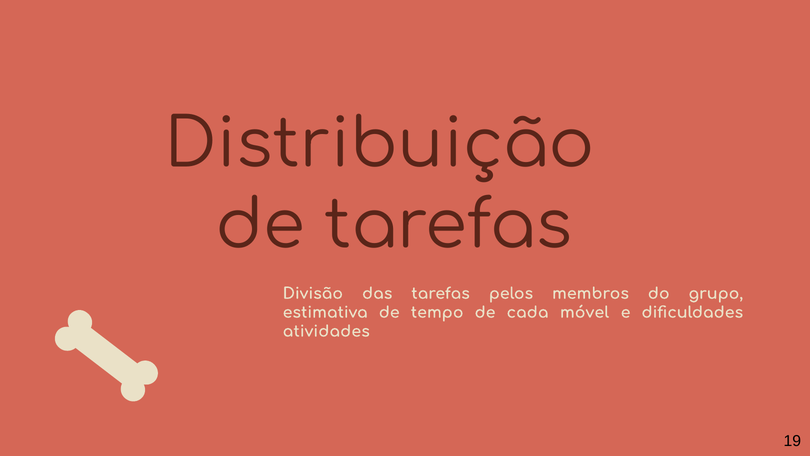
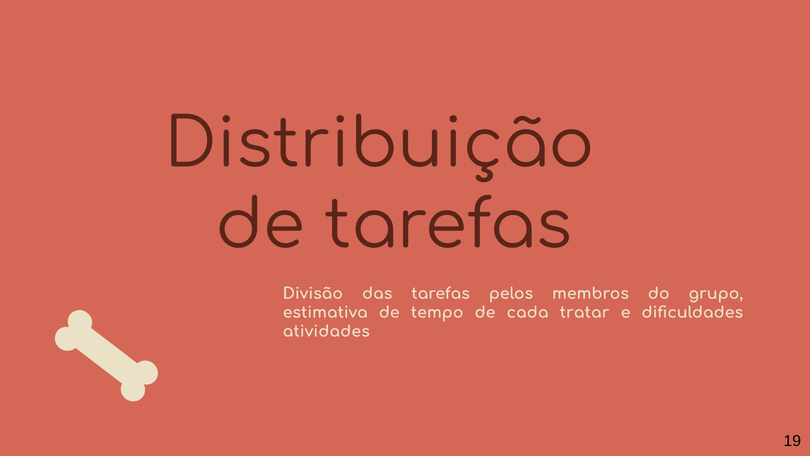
móvel: móvel -> tratar (584, 312)
